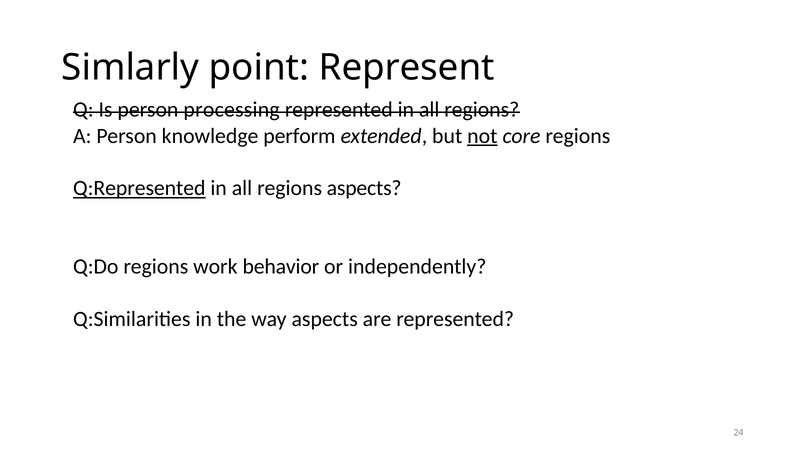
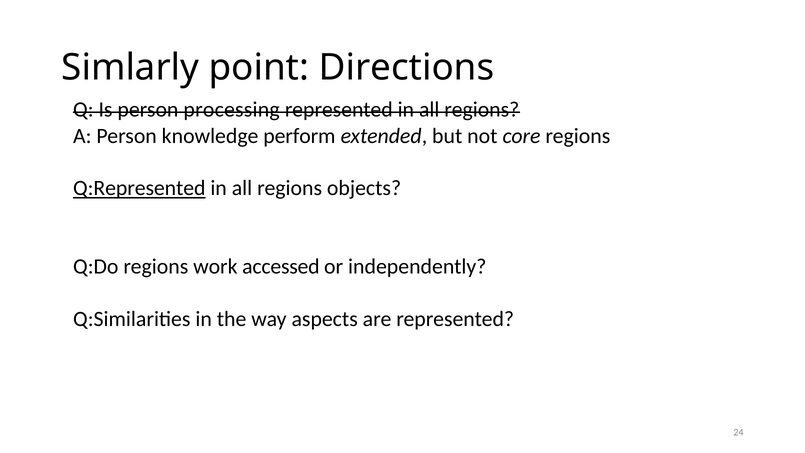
Represent: Represent -> Directions (407, 68)
not underline: present -> none (482, 136)
regions aspects: aspects -> objects (364, 188)
behavior: behavior -> accessed (281, 267)
